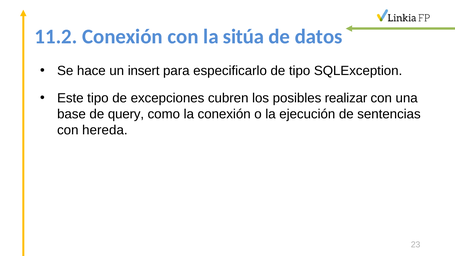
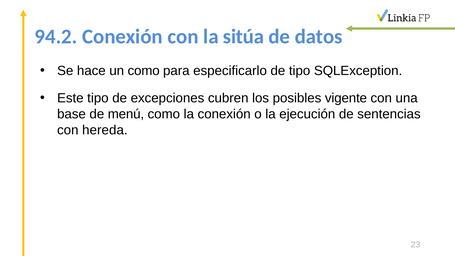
11.2: 11.2 -> 94.2 (56, 36)
un insert: insert -> como (144, 71)
realizar: realizar -> vigente (346, 98)
query: query -> menú (126, 114)
